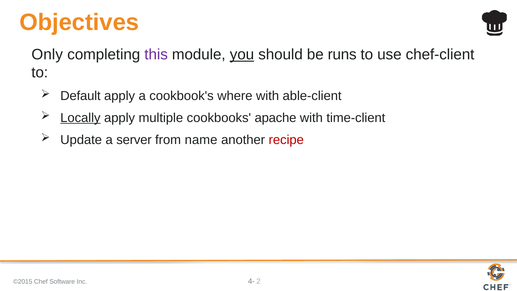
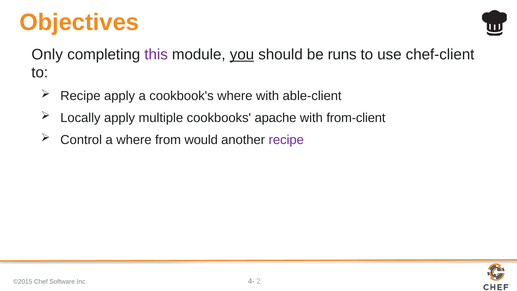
Default: Default -> Recipe (80, 96)
Locally underline: present -> none (80, 118)
time-client: time-client -> from-client (356, 118)
Update: Update -> Control (81, 140)
a server: server -> where (134, 140)
name: name -> would (201, 140)
recipe colour: red -> purple (286, 140)
